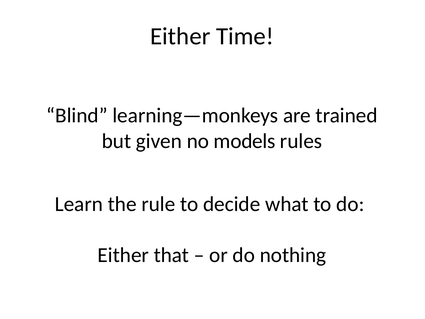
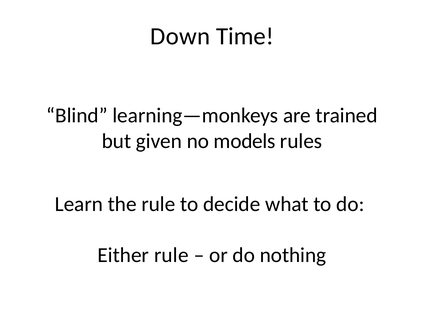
Either: Either -> Down (180, 36)
Either that: that -> rule (171, 255)
